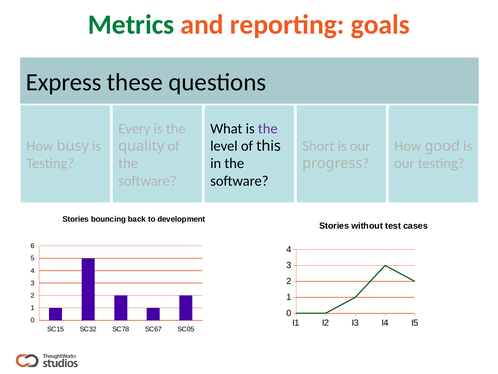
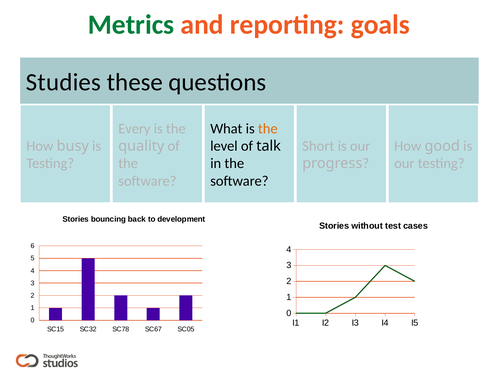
Express: Express -> Studies (63, 82)
the colour: purple -> orange (268, 128)
this: this -> talk (269, 146)
